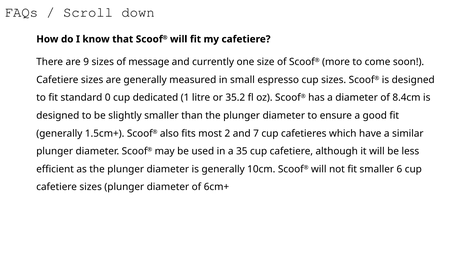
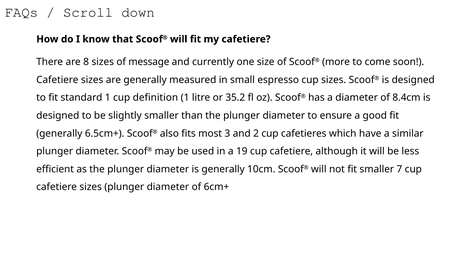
9: 9 -> 8 (86, 62)
standard 0: 0 -> 1 (108, 98)
dedicated: dedicated -> definition (155, 98)
1.5cm+: 1.5cm+ -> 6.5cm+ (105, 133)
2: 2 -> 3 (227, 133)
7: 7 -> 2 (256, 133)
35: 35 -> 19 (242, 151)
6: 6 -> 7 (399, 169)
